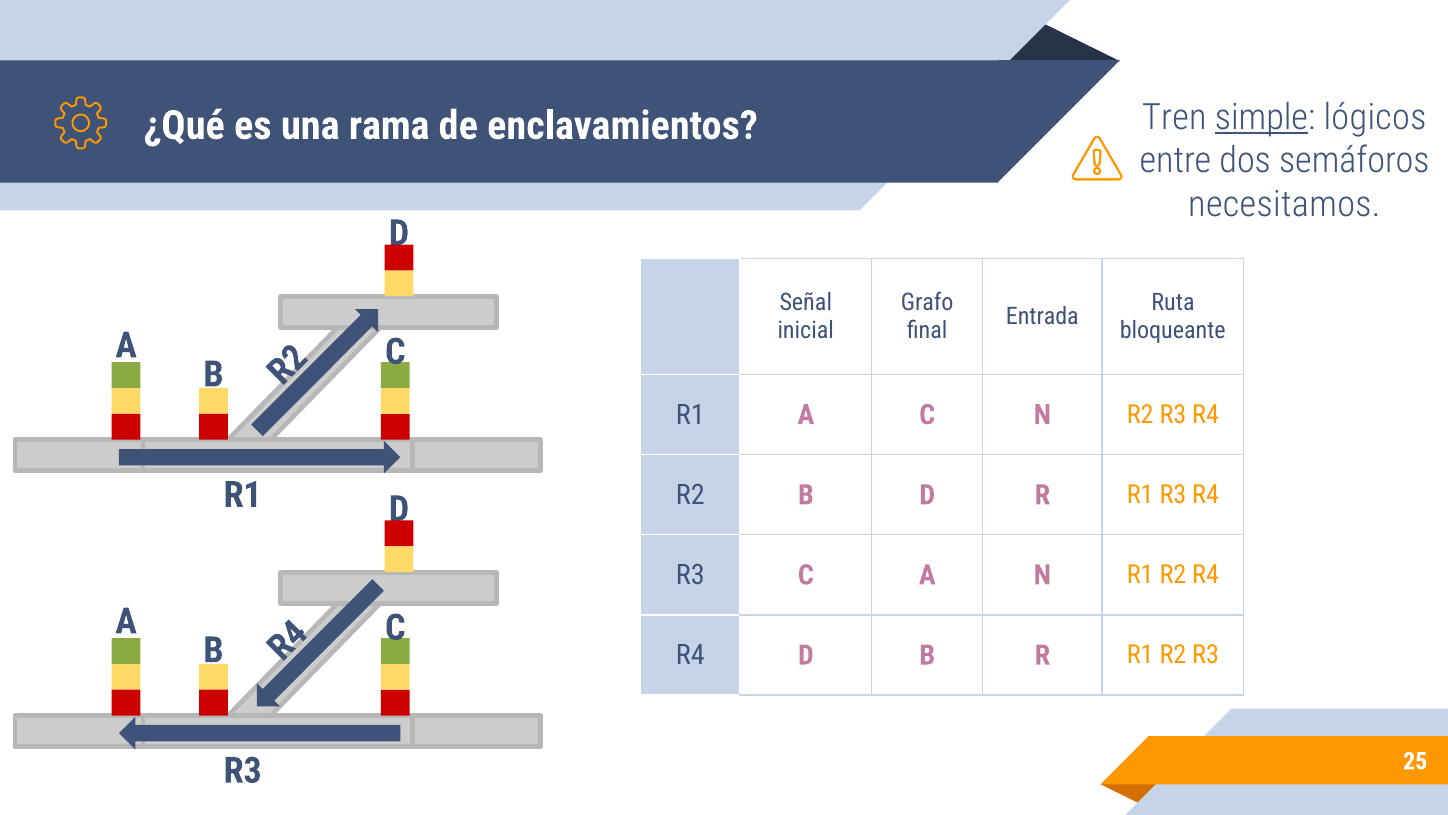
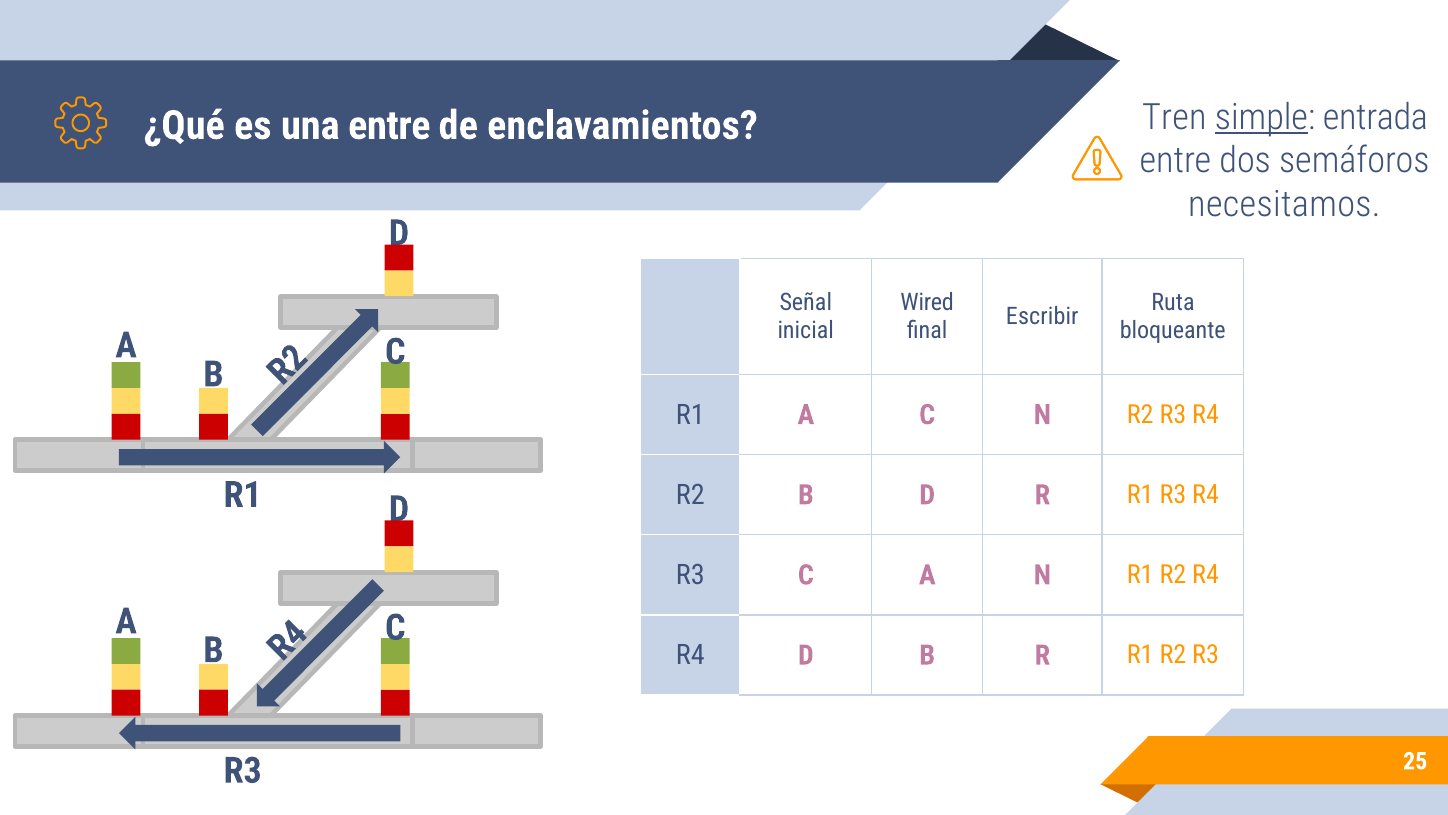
lógicos: lógicos -> entrada (1375, 117)
una rama: rama -> entre (389, 126)
Grafo: Grafo -> Wired (927, 302)
Entrada: Entrada -> Escribir (1042, 317)
